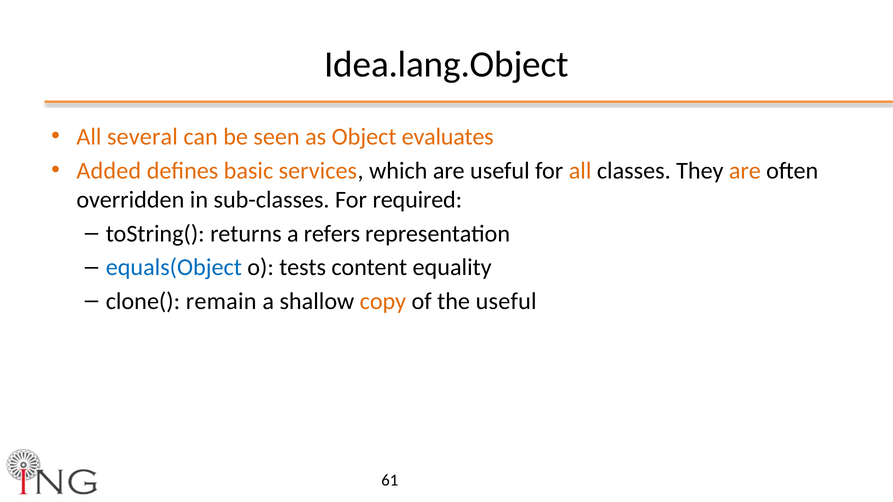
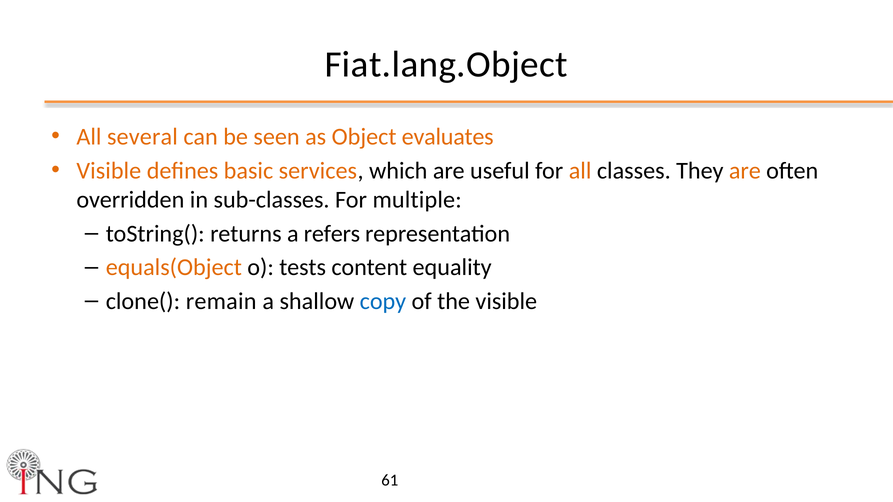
Idea.lang.Object: Idea.lang.Object -> Fiat.lang.Object (446, 65)
Added: Added -> Visible (109, 171)
required: required -> multiple (417, 200)
equals(Object colour: blue -> orange (174, 268)
copy colour: orange -> blue (383, 302)
the useful: useful -> visible (506, 302)
